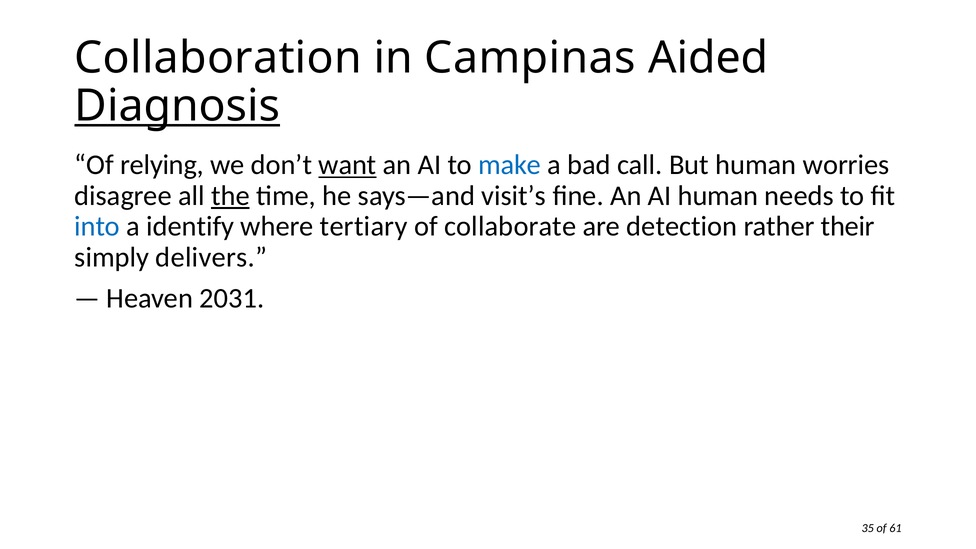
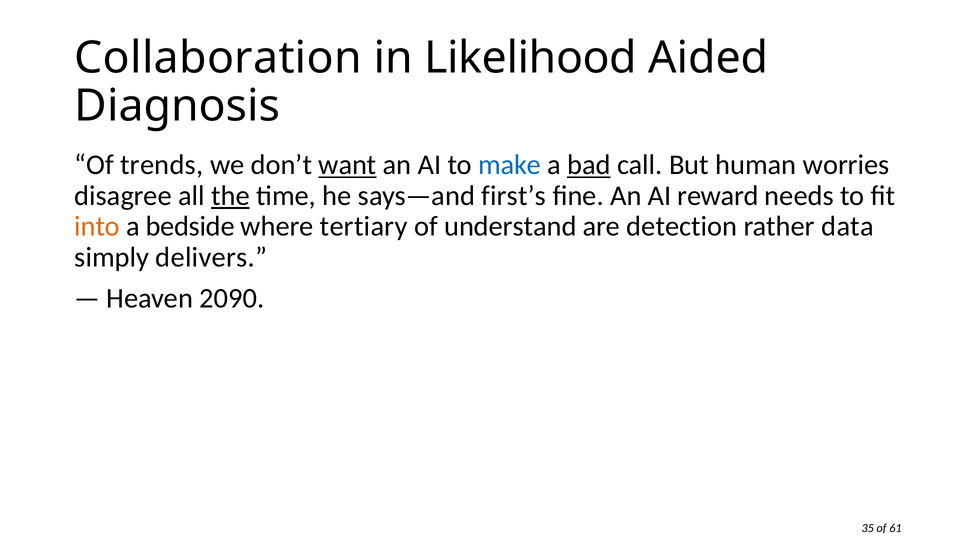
Campinas: Campinas -> Likelihood (531, 58)
Diagnosis underline: present -> none (177, 106)
relying: relying -> trends (162, 165)
bad underline: none -> present (589, 165)
visit’s: visit’s -> first’s (514, 196)
AI human: human -> reward (718, 196)
into colour: blue -> orange (97, 227)
identify: identify -> bedside (190, 227)
collaborate: collaborate -> understand (510, 227)
their: their -> data (848, 227)
2031: 2031 -> 2090 (232, 298)
